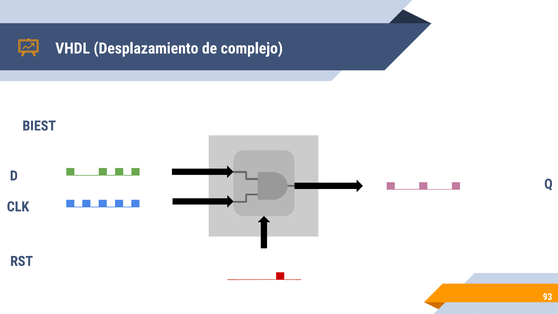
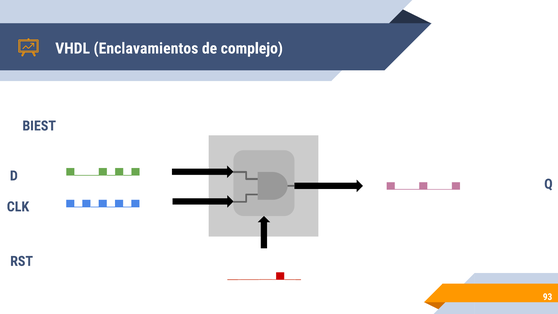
Desplazamiento: Desplazamiento -> Enclavamientos (146, 48)
